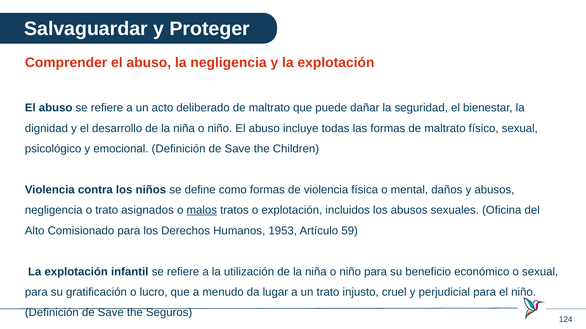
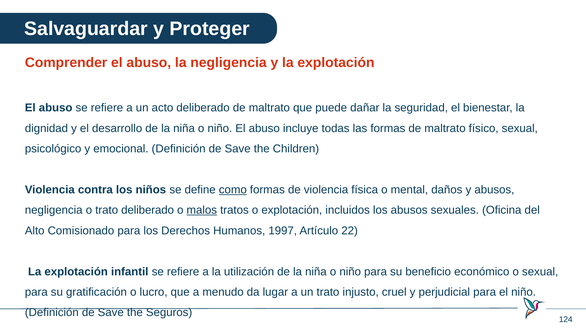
como underline: none -> present (233, 190)
trato asignados: asignados -> deliberado (148, 211)
1953: 1953 -> 1997 (283, 231)
59: 59 -> 22 (350, 231)
